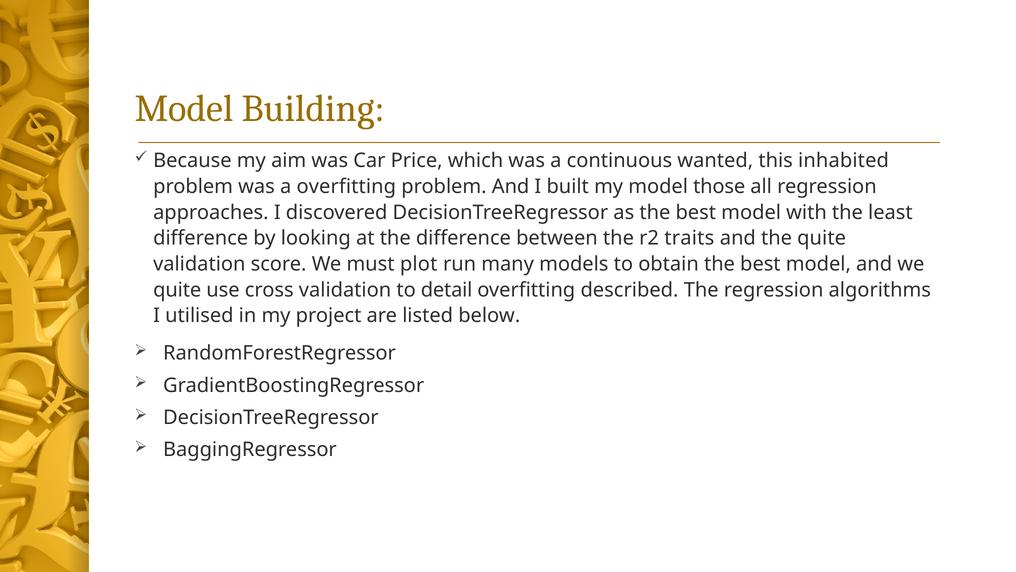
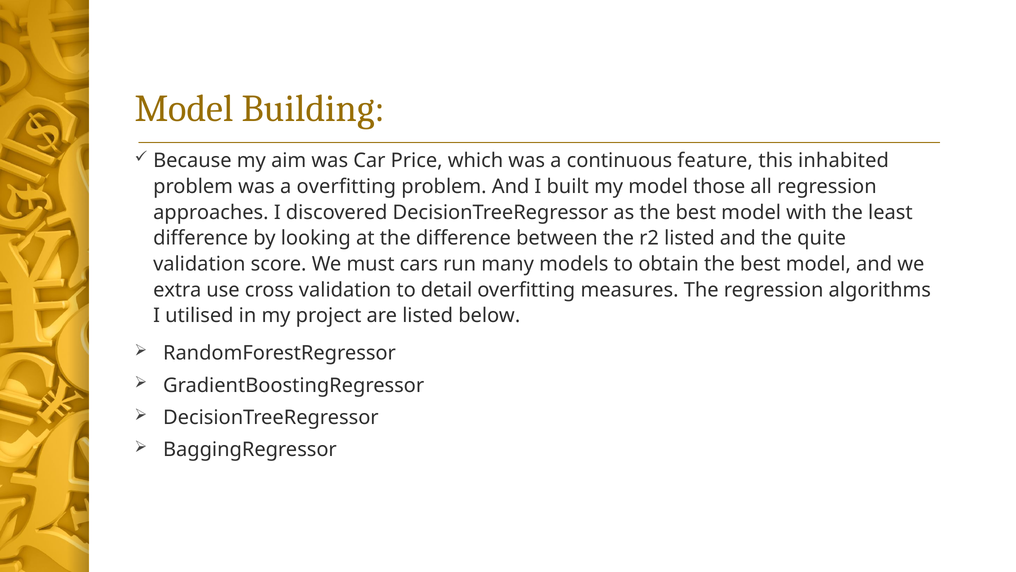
wanted: wanted -> feature (715, 161)
r2 traits: traits -> listed (689, 238)
plot: plot -> cars (419, 264)
quite: quite -> extra (177, 290)
described: described -> measures (630, 290)
